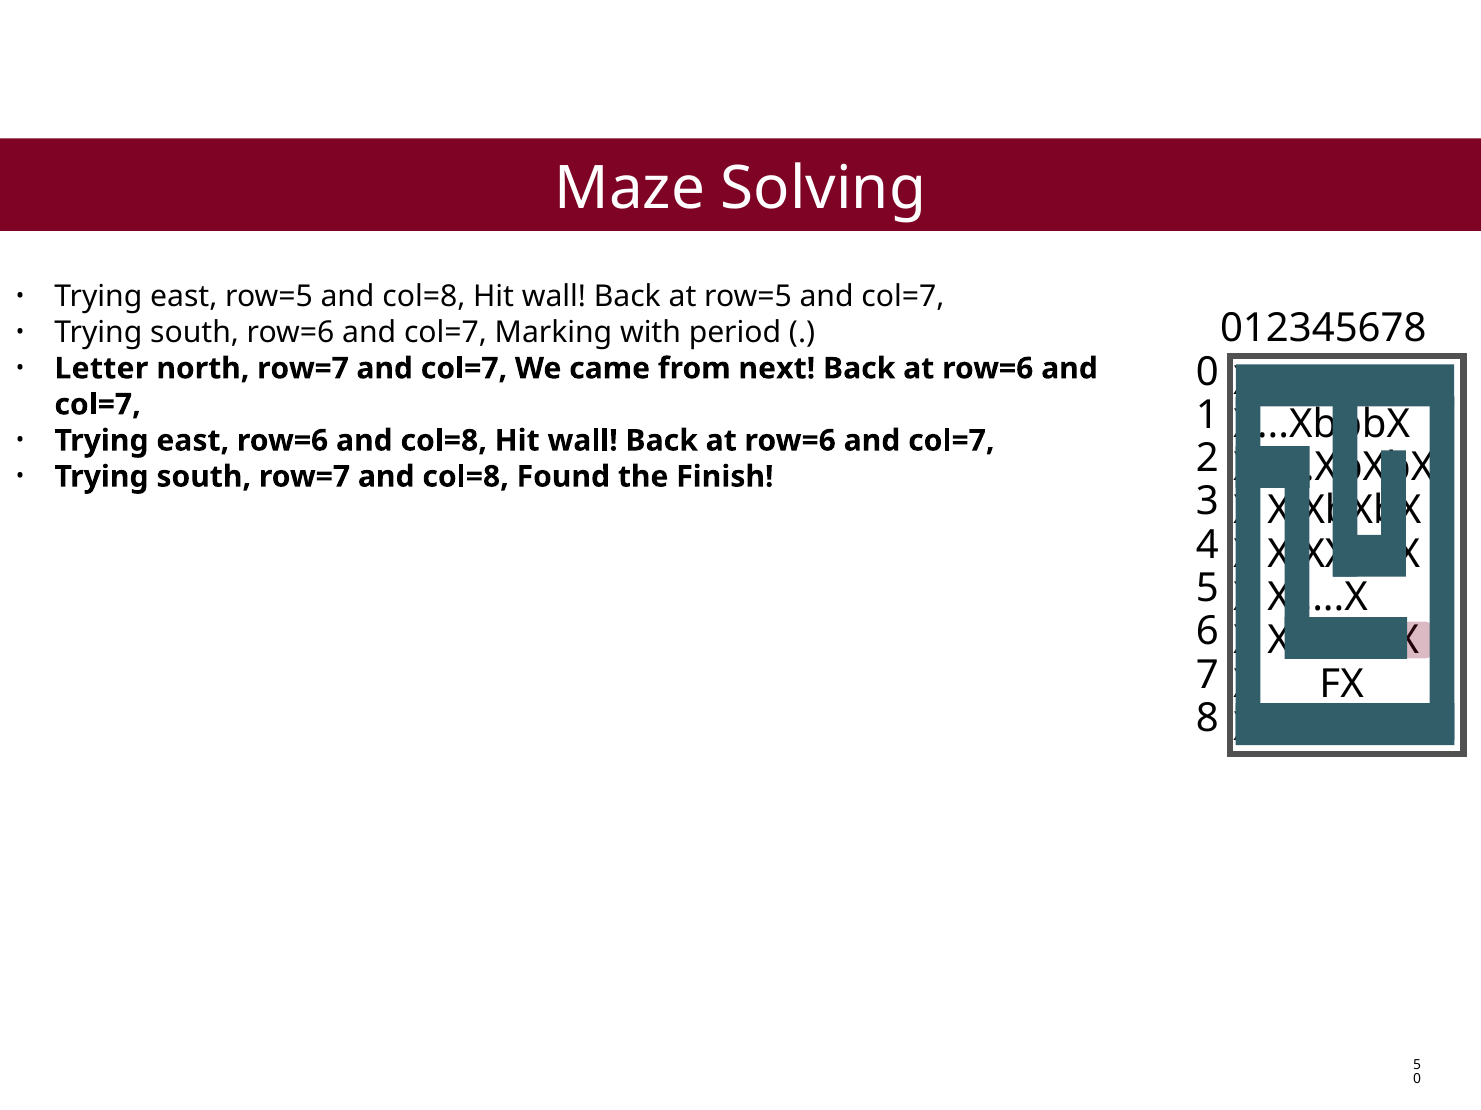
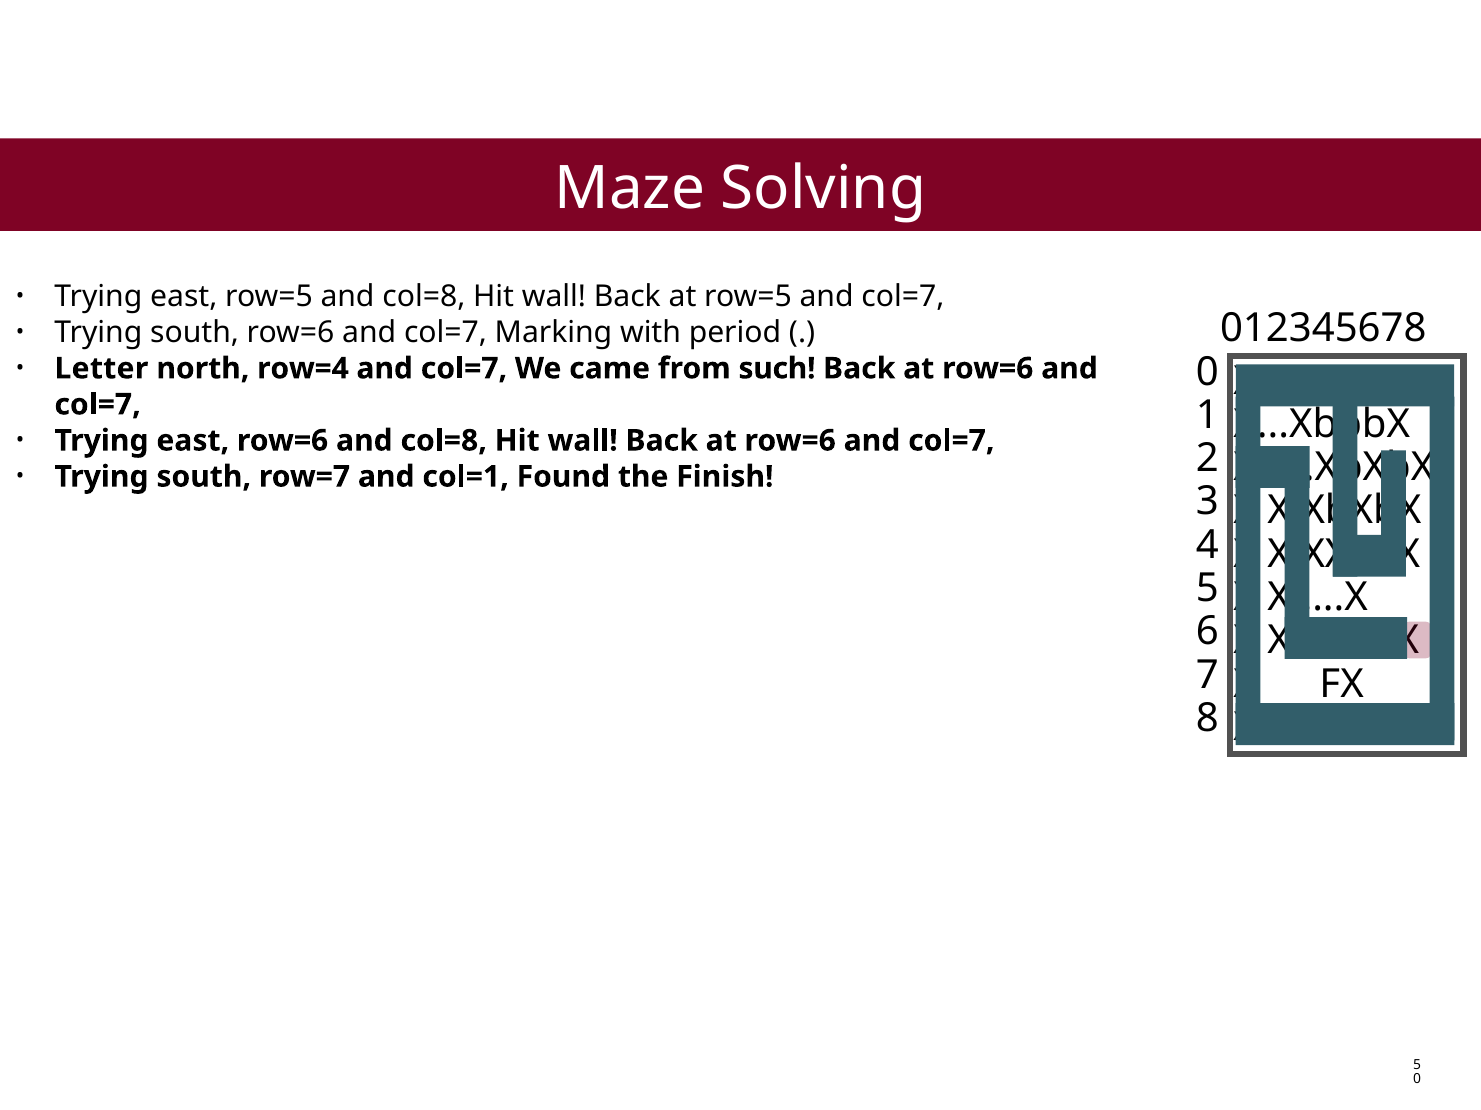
north row=7: row=7 -> row=4 (303, 369)
next: next -> such (777, 369)
row=7 and col=8: col=8 -> col=1 (466, 477)
